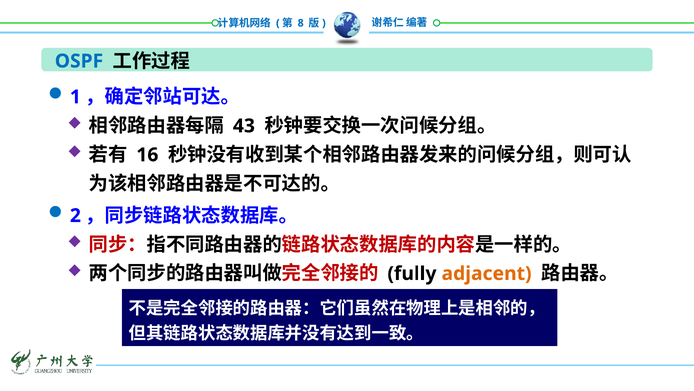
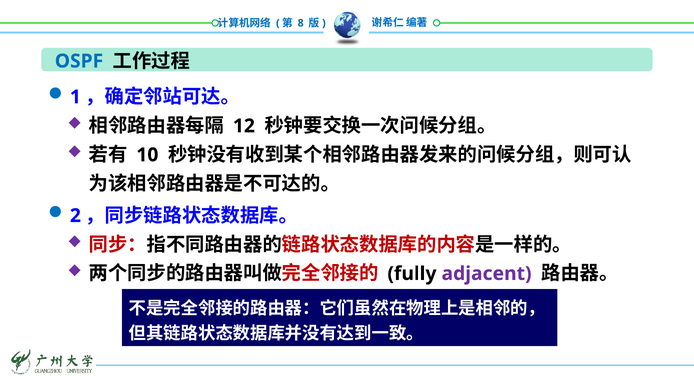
43: 43 -> 12 (244, 126)
16: 16 -> 10 (147, 155)
adjacent colour: orange -> purple (487, 273)
